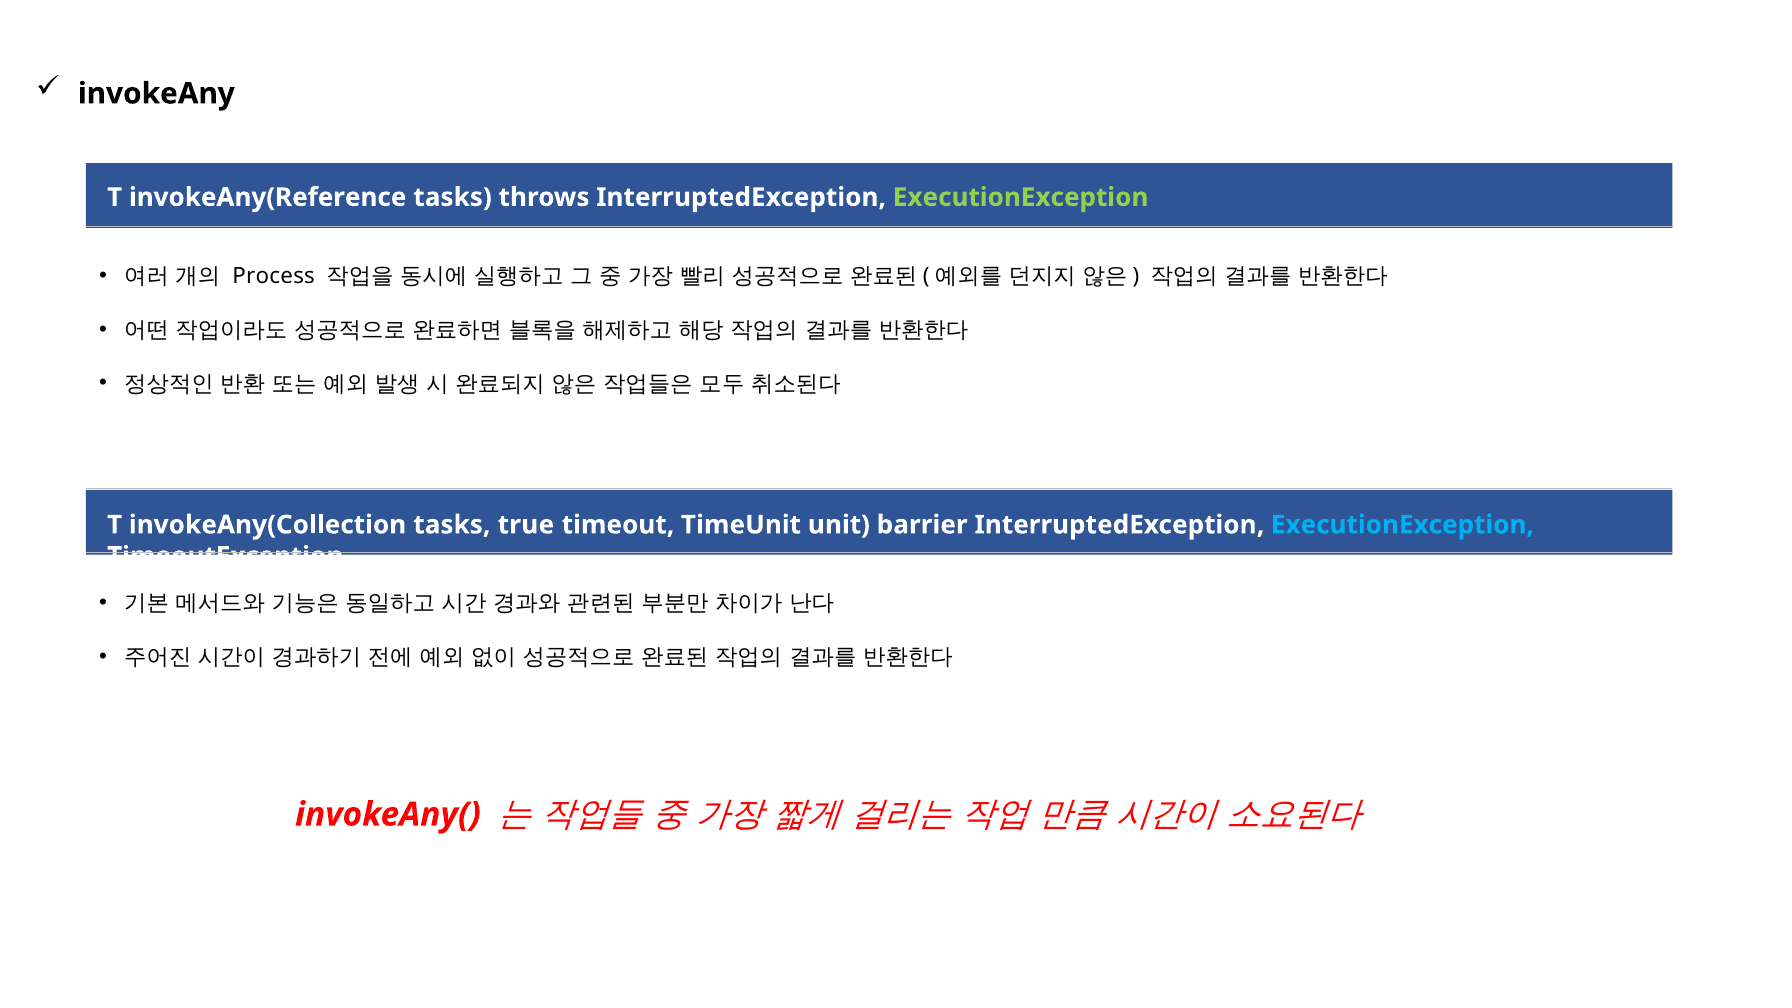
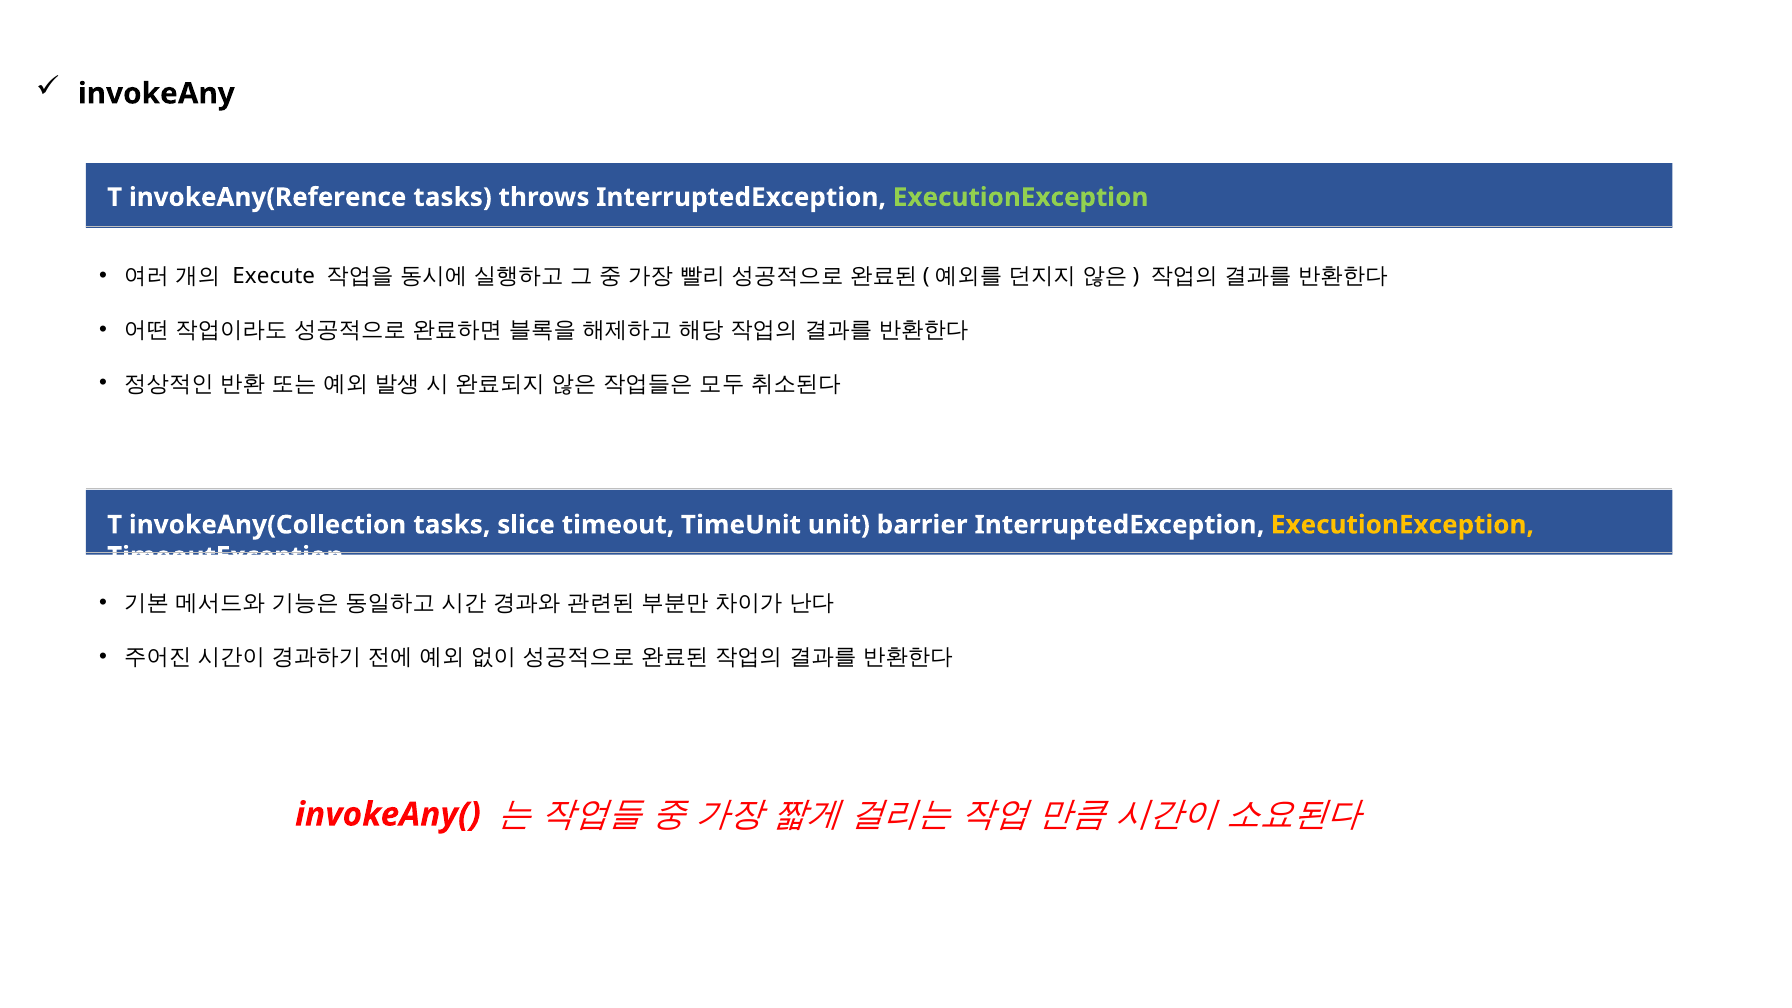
Process: Process -> Execute (274, 276)
true: true -> slice (526, 525)
ExecutionException colour: light blue -> yellow (1402, 525)
